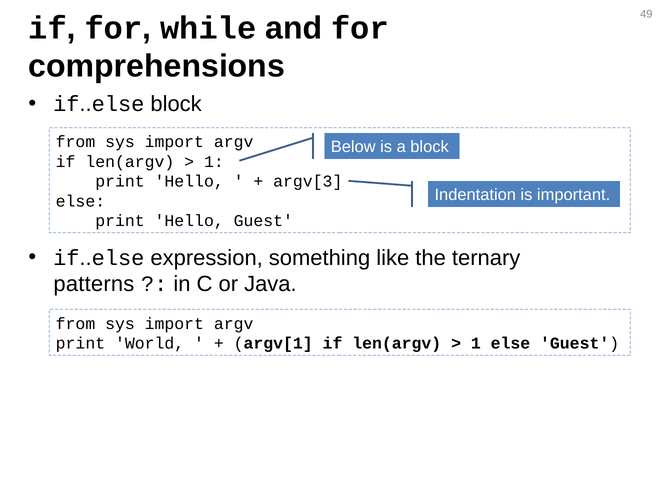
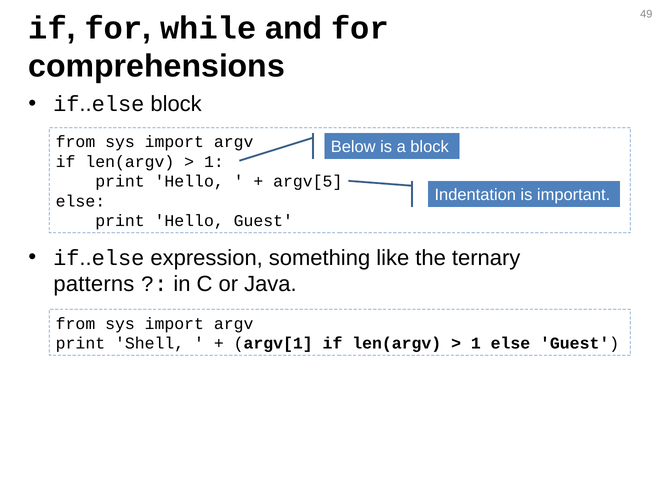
argv[3: argv[3 -> argv[5 (308, 182)
World: World -> Shell (150, 344)
